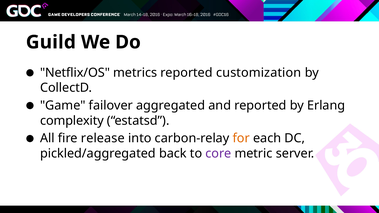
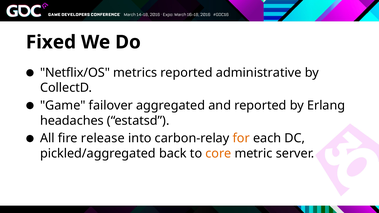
Guild: Guild -> Fixed (51, 42)
customization: customization -> administrative (259, 73)
complexity: complexity -> headaches (72, 121)
core colour: purple -> orange (218, 154)
